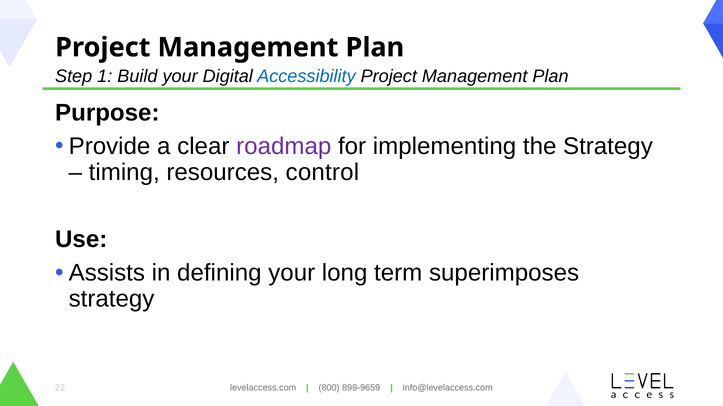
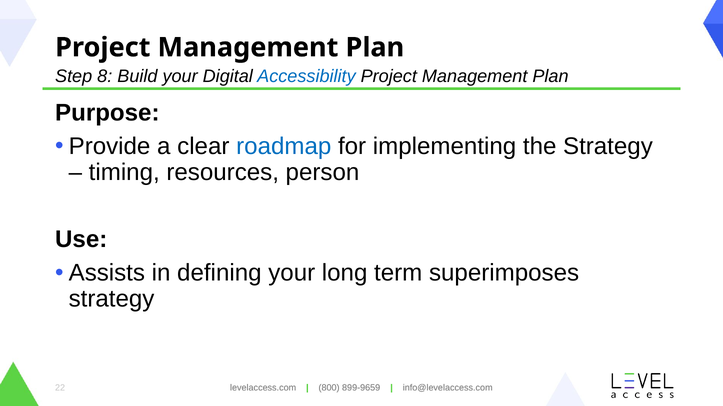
1: 1 -> 8 (105, 77)
roadmap colour: purple -> blue (284, 147)
control: control -> person (322, 173)
